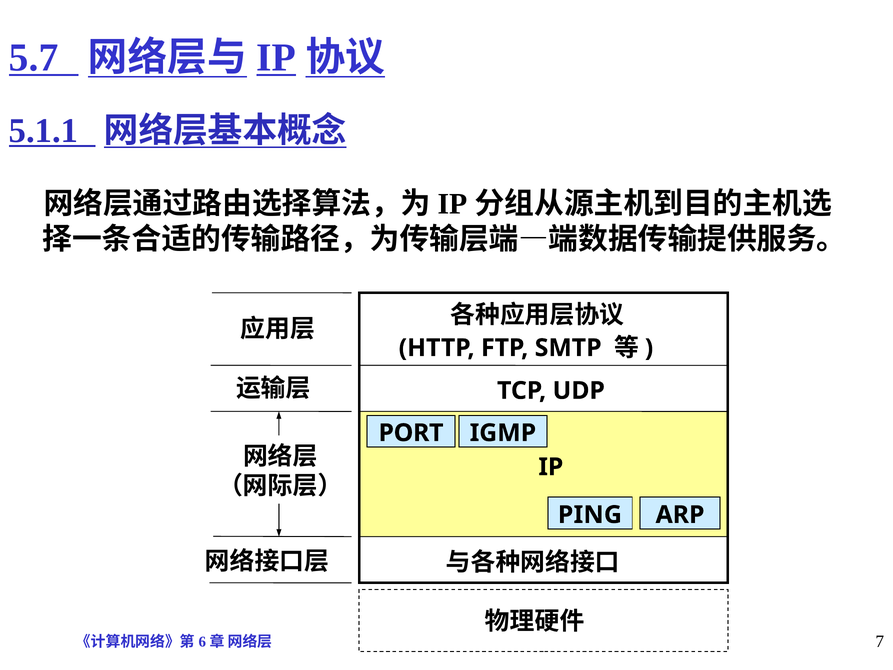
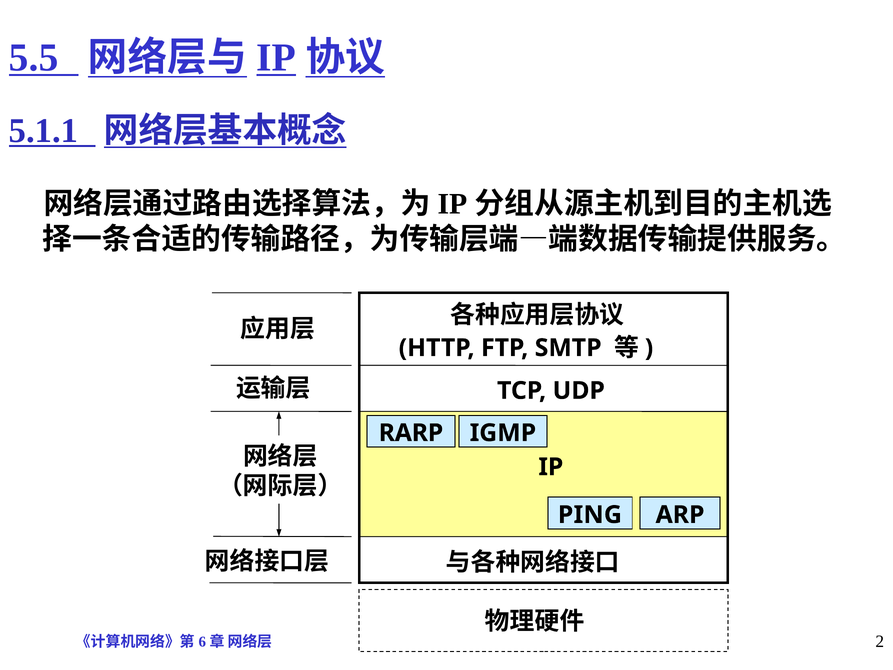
5.7: 5.7 -> 5.5 (34, 58)
PORT: PORT -> RARP (411, 433)
7: 7 -> 2 (880, 641)
